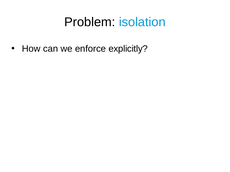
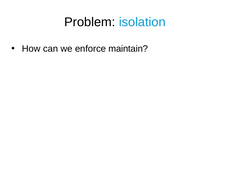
explicitly: explicitly -> maintain (128, 49)
